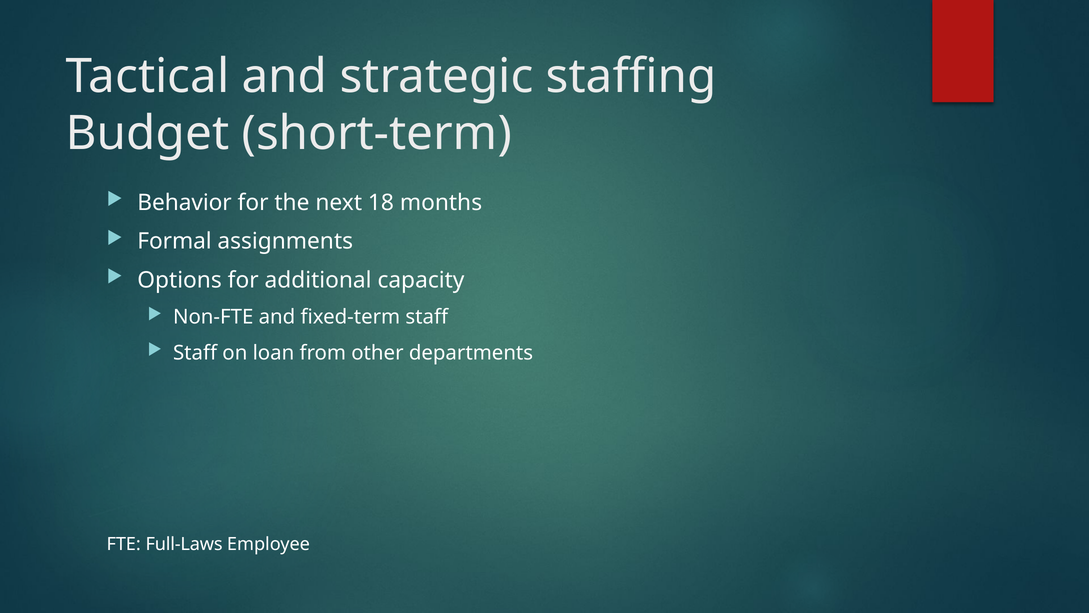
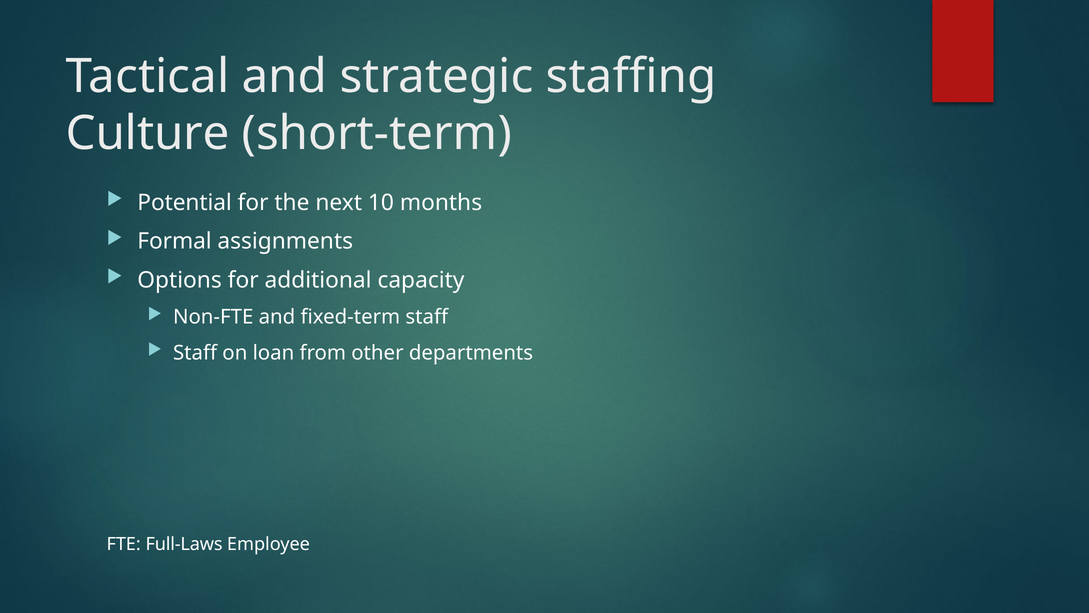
Budget: Budget -> Culture (148, 134)
Behavior: Behavior -> Potential (185, 203)
18: 18 -> 10 (381, 203)
